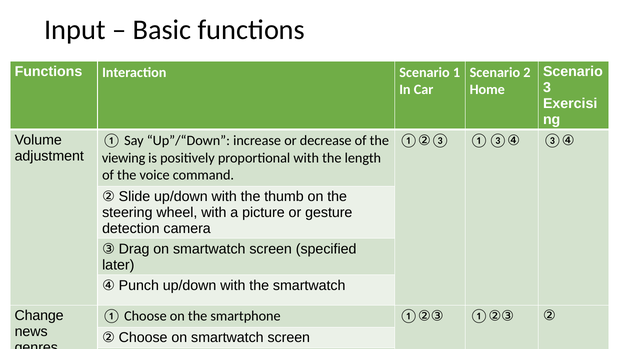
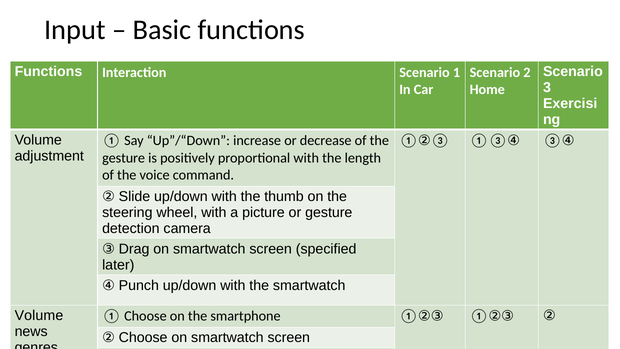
viewing: viewing -> gesture (124, 158)
Change: Change -> Volume (39, 315)
